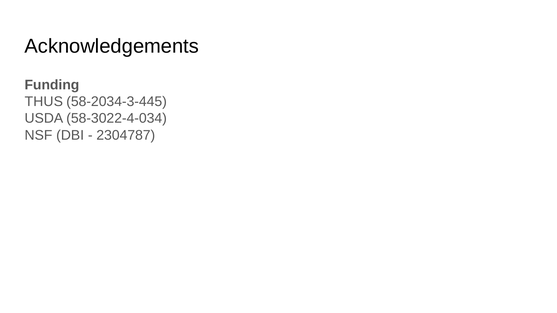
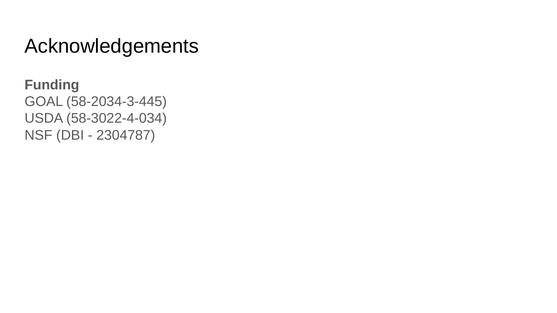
THUS: THUS -> GOAL (44, 102)
